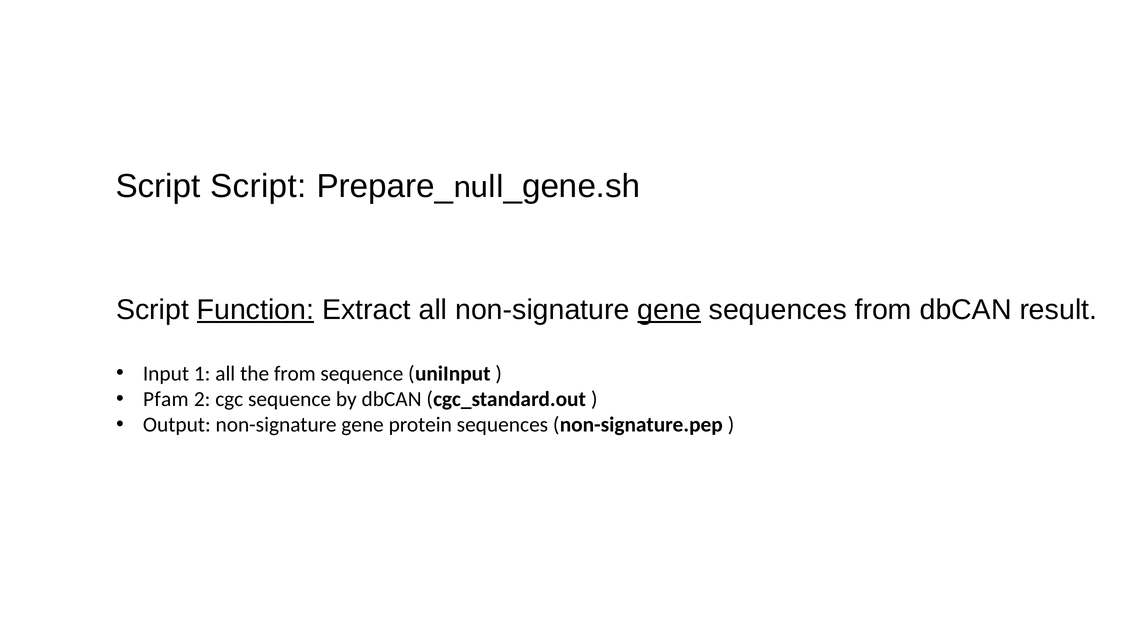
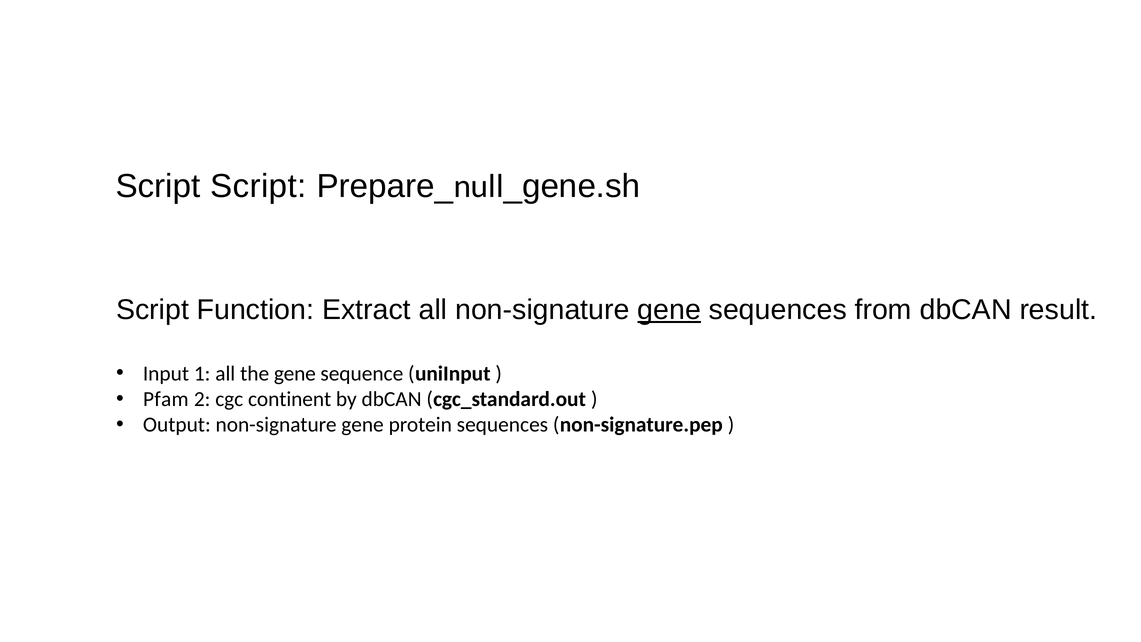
Function underline: present -> none (255, 310)
the from: from -> gene (295, 373)
cgc sequence: sequence -> continent (290, 399)
